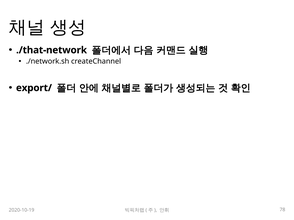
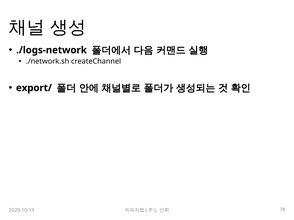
./that-network: ./that-network -> ./logs-network (52, 50)
